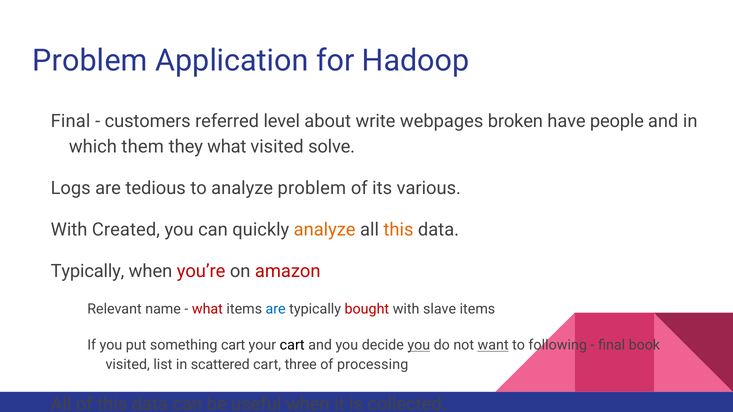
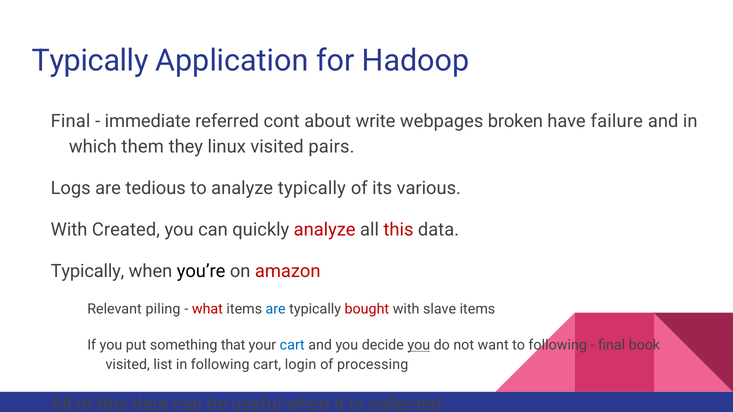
Problem: Problem -> Typically (90, 61)
customers: customers -> immediate (148, 121)
level: level -> cont (282, 121)
people: people -> failure (617, 121)
they what: what -> linux (227, 147)
solve: solve -> pairs (331, 147)
analyze problem: problem -> typically (312, 188)
analyze colour: orange -> red (325, 230)
this colour: orange -> red (398, 230)
you’re colour: red -> black (201, 271)
name: name -> piling (163, 310)
something cart: cart -> that (233, 345)
cart colour: black -> blue (292, 345)
want underline: present -> none (493, 345)
in scattered: scattered -> following (220, 365)
three: three -> login (301, 365)
